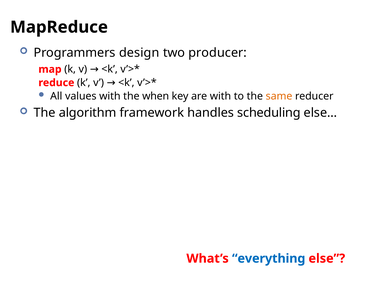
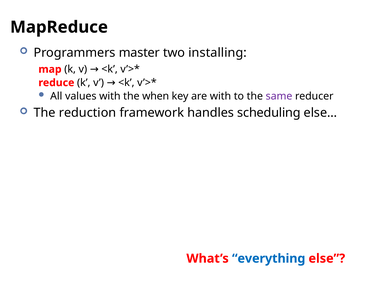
design: design -> master (139, 53)
producer: producer -> installing (218, 53)
same colour: orange -> purple (279, 96)
algorithm: algorithm -> reduction (88, 113)
